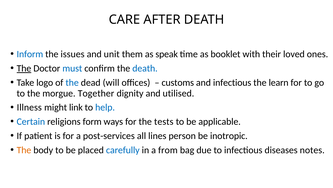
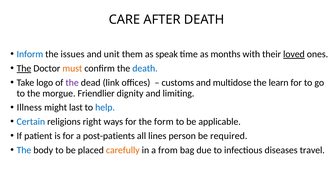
booklet: booklet -> months (226, 54)
loved underline: none -> present (294, 54)
must colour: blue -> orange (72, 68)
the colour: blue -> purple (72, 82)
will: will -> link (111, 82)
and infectious: infectious -> multidose (232, 82)
Together: Together -> Friendlier (96, 93)
utilised: utilised -> limiting (178, 93)
link: link -> last (76, 107)
form: form -> right (92, 121)
tests: tests -> form (164, 121)
post-services: post-services -> post-patients (109, 135)
inotropic: inotropic -> required (229, 135)
The colour: orange -> blue (24, 150)
carefully colour: blue -> orange (123, 150)
notes: notes -> travel (312, 150)
